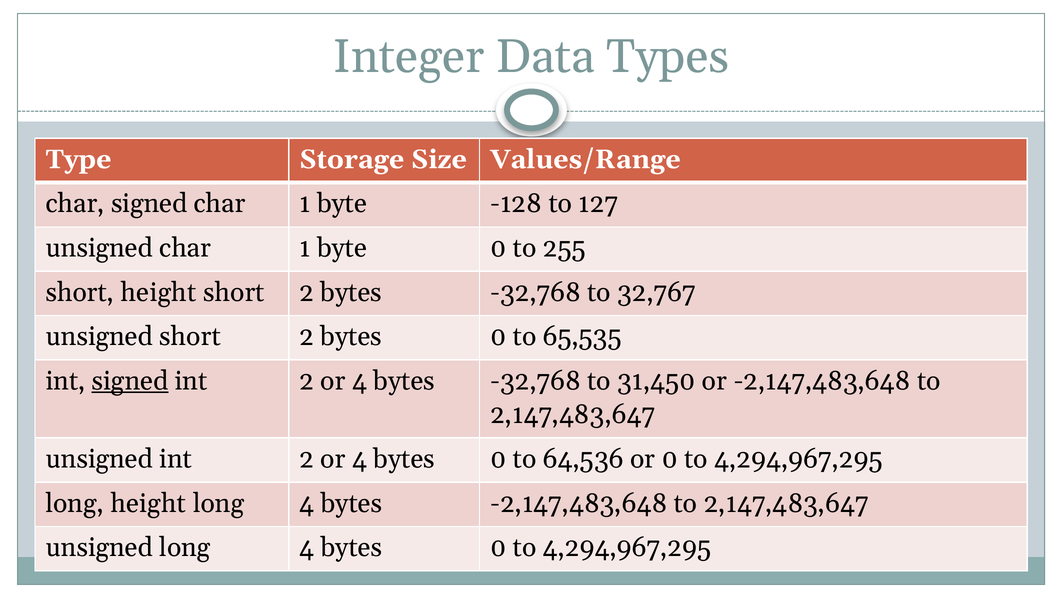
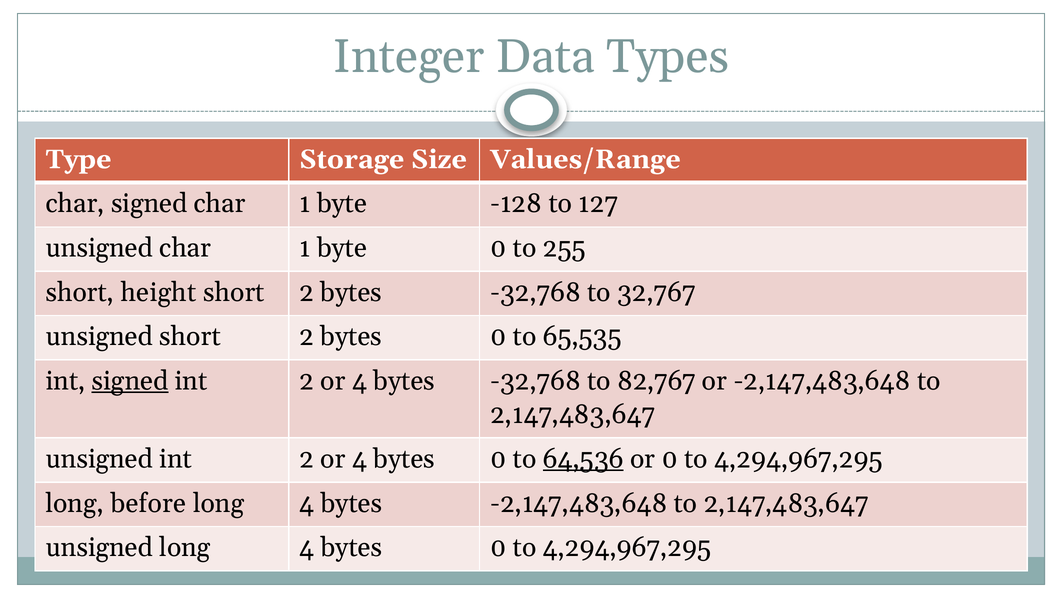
31,450: 31,450 -> 82,767 (656, 381)
64,536 underline: none -> present (583, 459)
long height: height -> before (148, 503)
